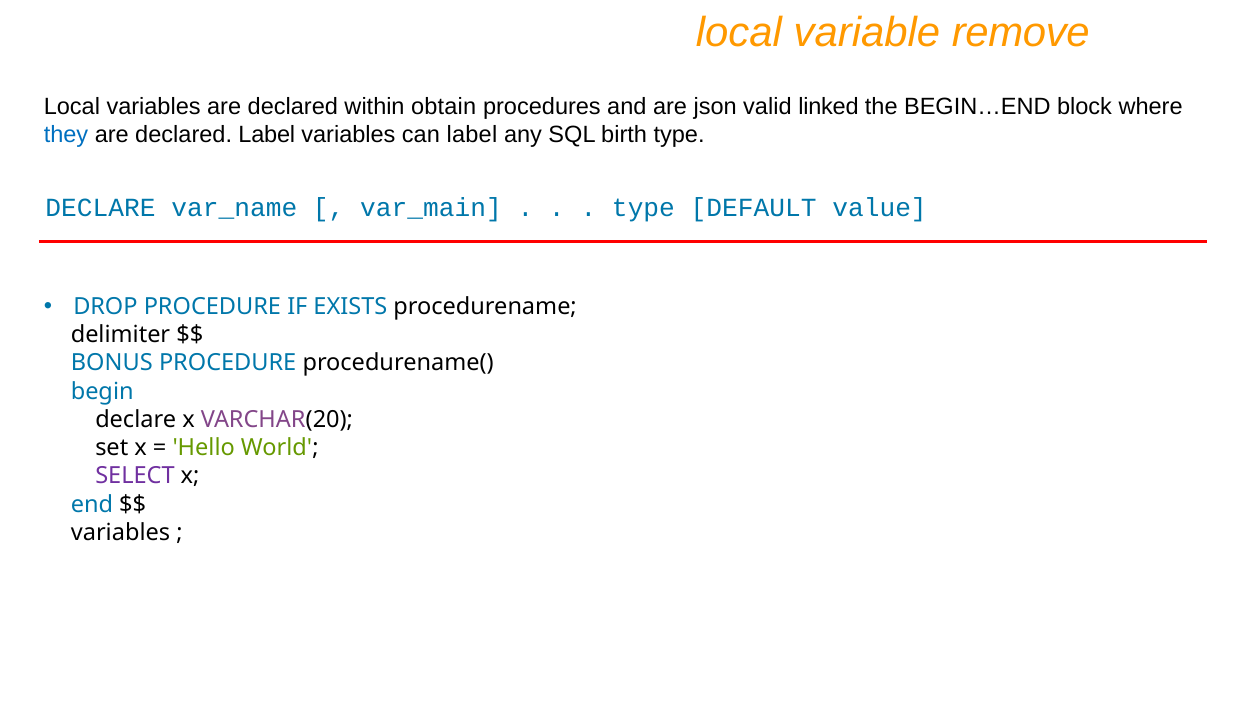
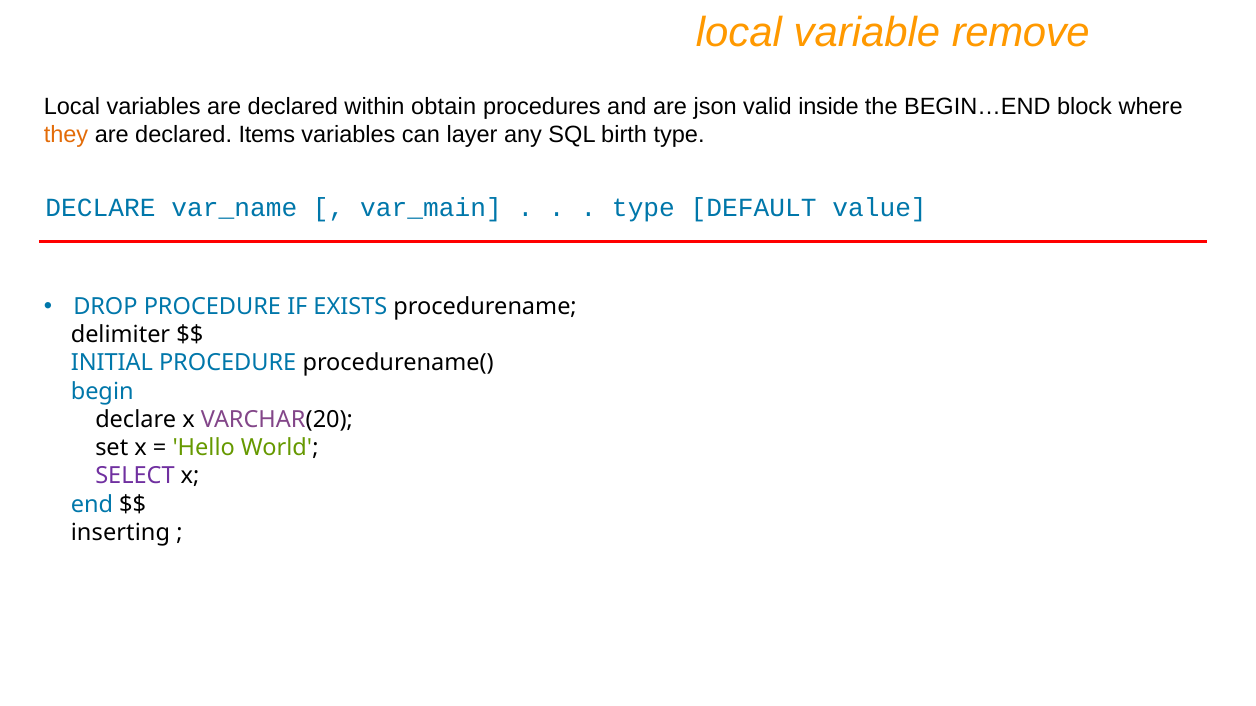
linked: linked -> inside (828, 107)
they colour: blue -> orange (66, 135)
declared Label: Label -> Items (267, 135)
can label: label -> layer (472, 135)
BONUS: BONUS -> INITIAL (112, 363)
variables: variables -> inserting (120, 533)
